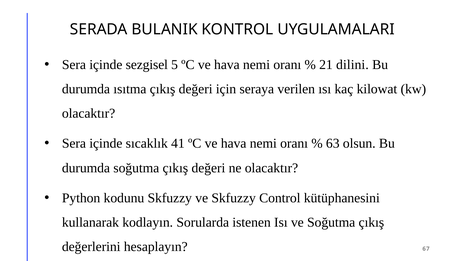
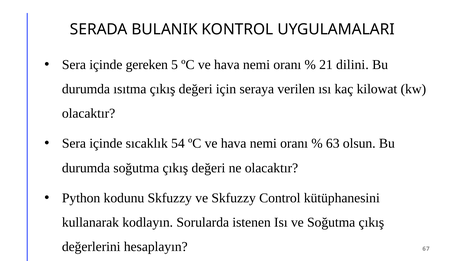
sezgisel: sezgisel -> gereken (147, 65)
41: 41 -> 54 (178, 144)
